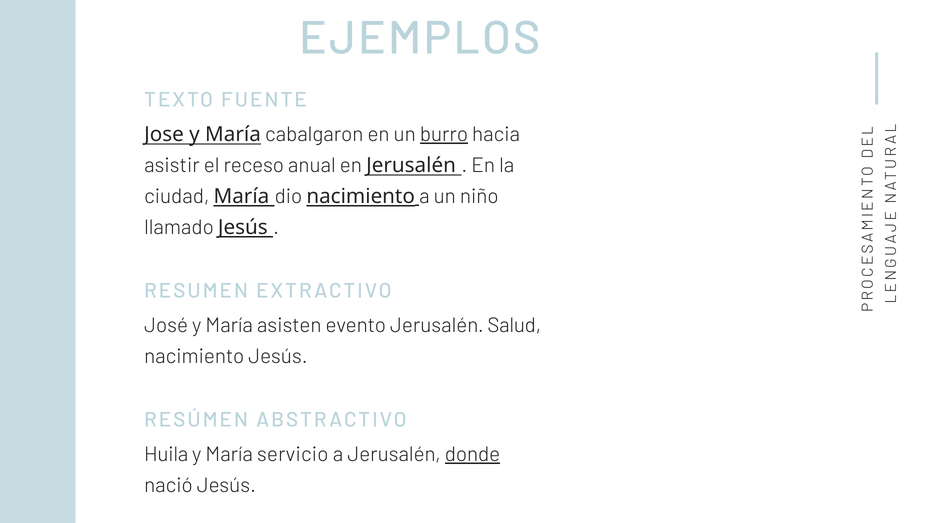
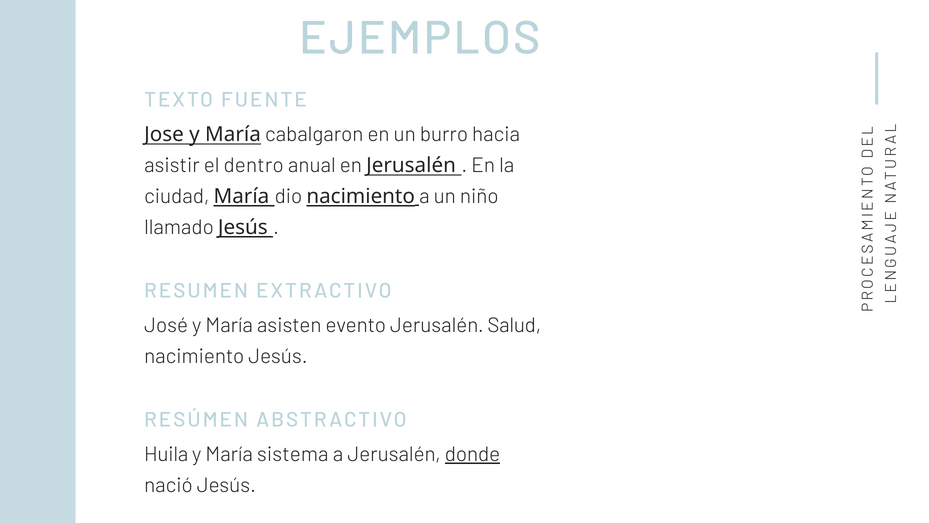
burro underline: present -> none (444, 134)
receso: receso -> dentro (254, 165)
servicio: servicio -> sistema (293, 454)
